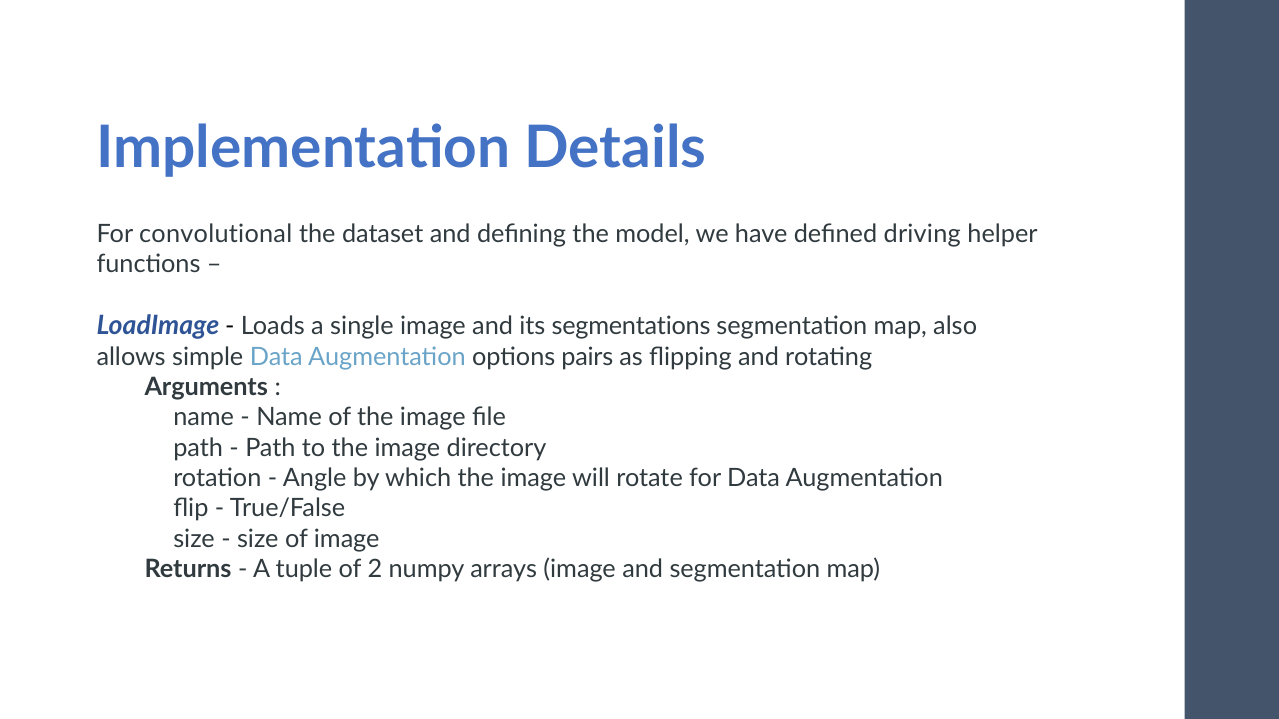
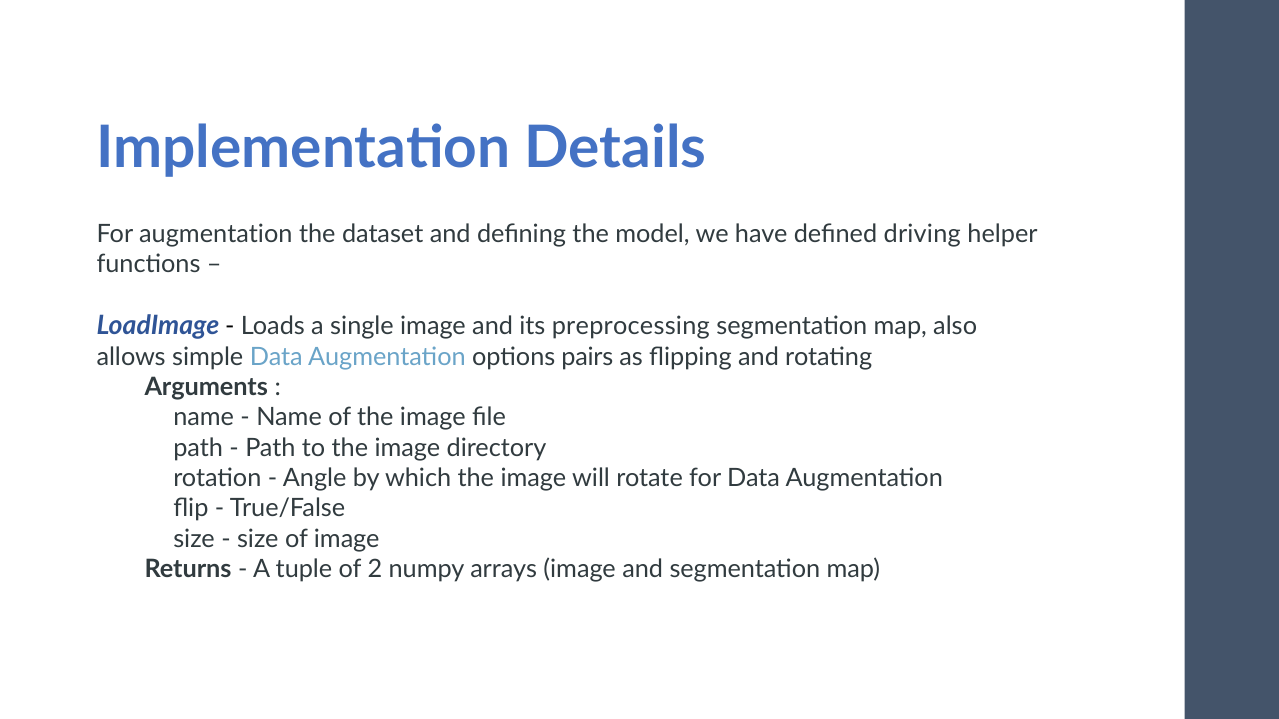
For convolutional: convolutional -> augmentation (216, 234)
segmentations: segmentations -> preprocessing (631, 326)
